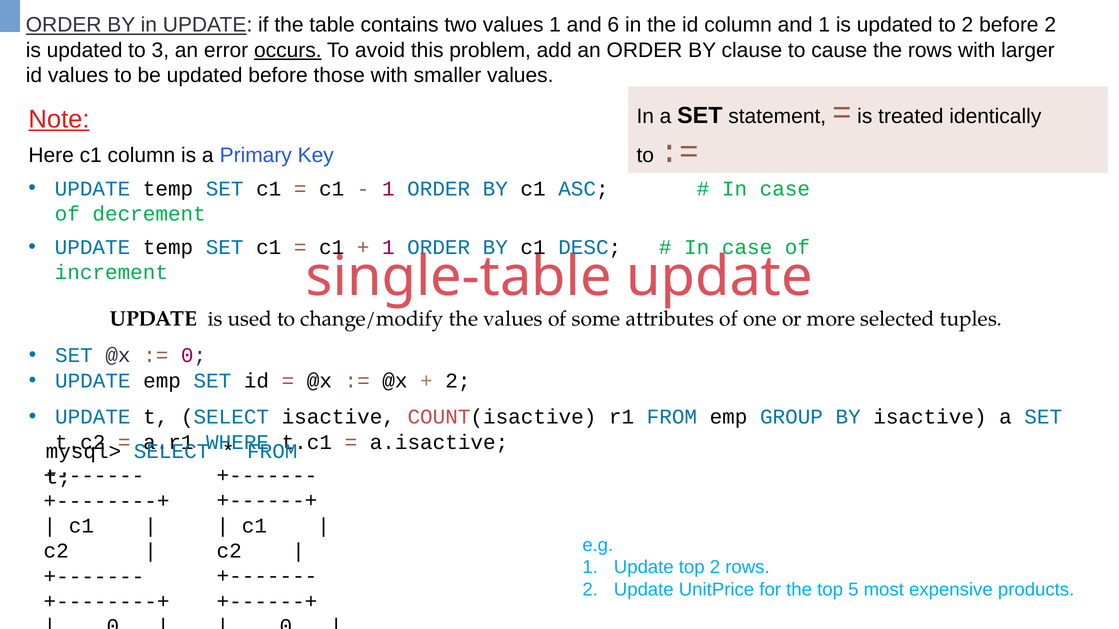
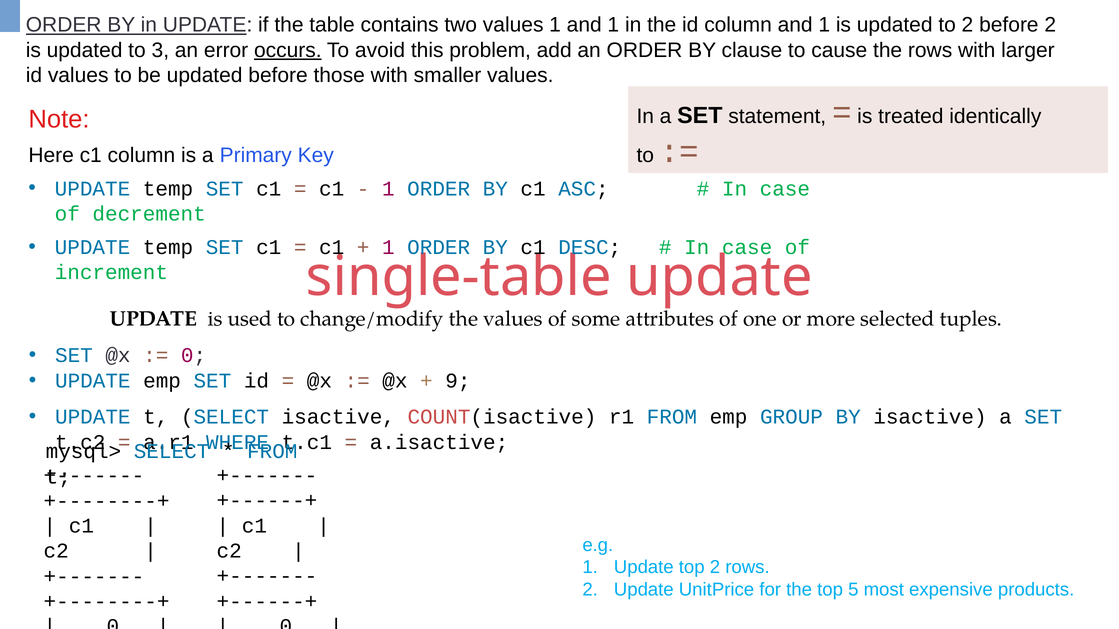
1 and 6: 6 -> 1 (613, 25)
Note underline: present -> none (59, 119)
2: 2 -> 9 (458, 381)
